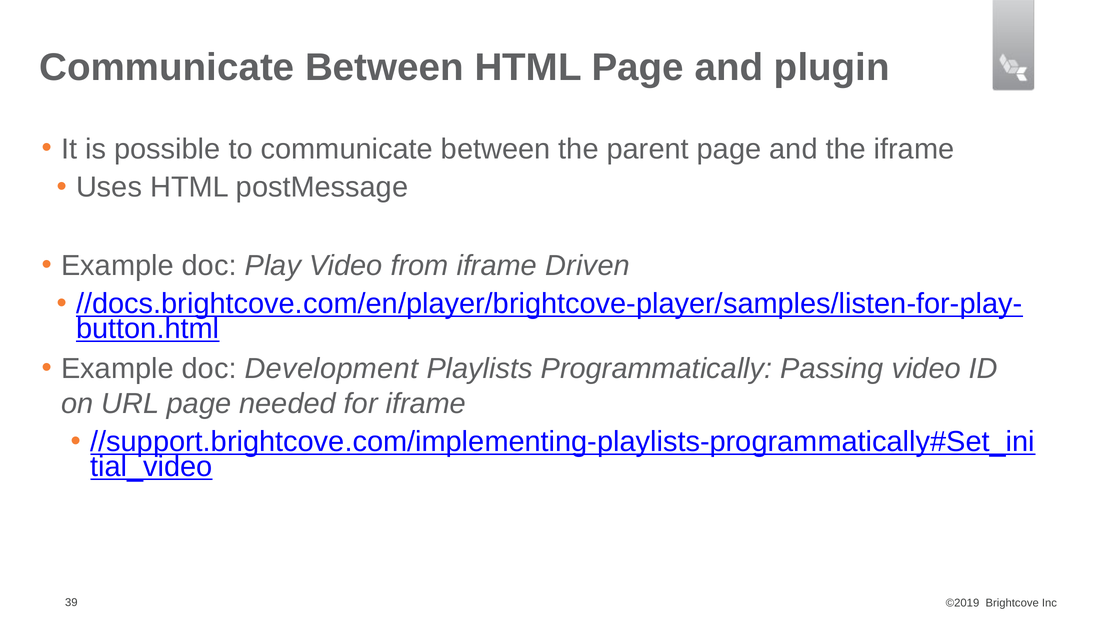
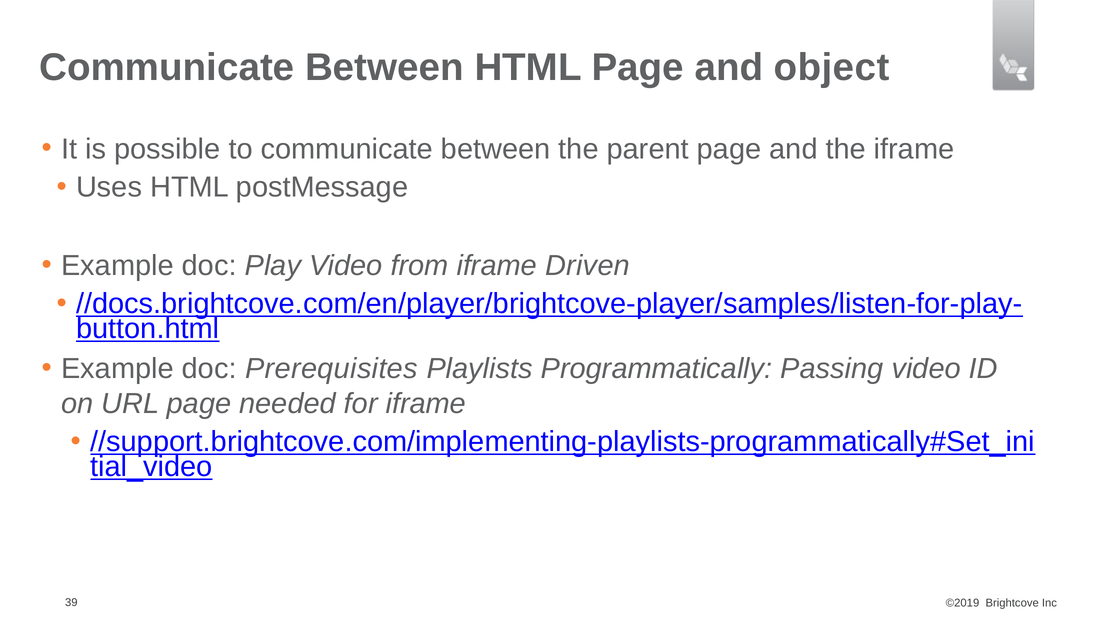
plugin: plugin -> object (832, 68)
Development: Development -> Prerequisites (331, 369)
